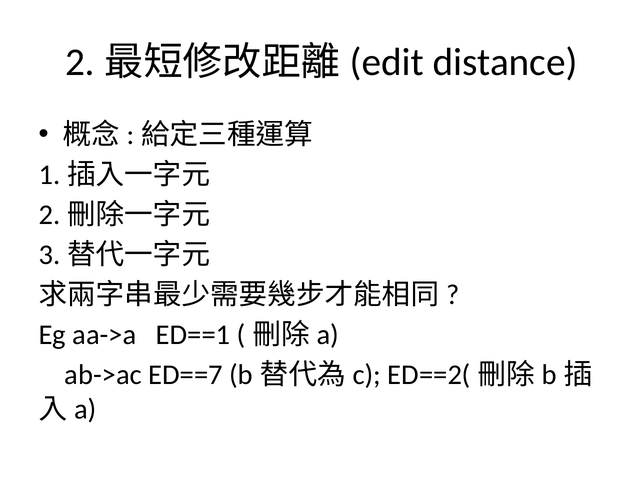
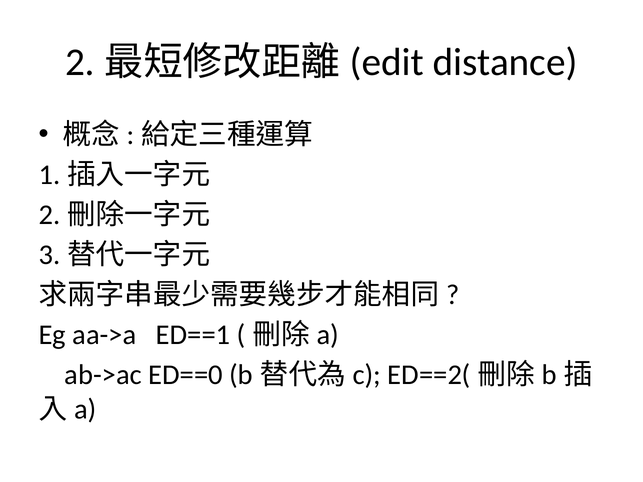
ED==7: ED==7 -> ED==0 (186, 375)
